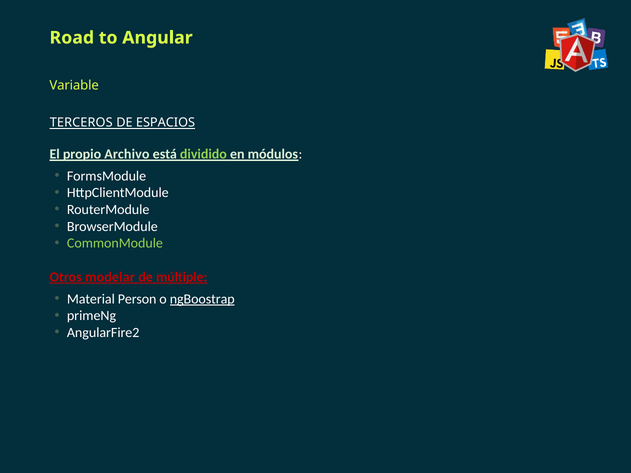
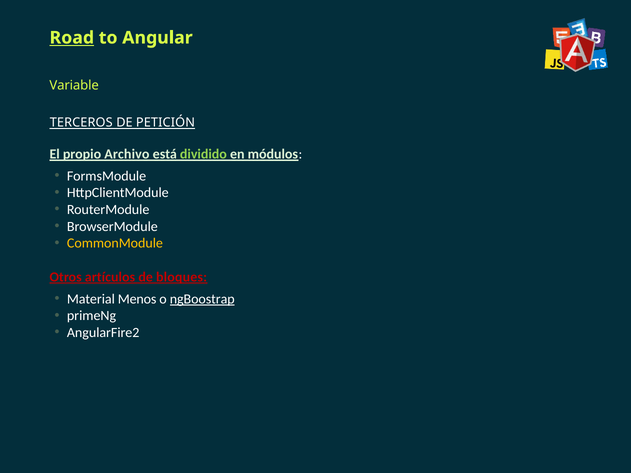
Road underline: none -> present (72, 38)
ESPACIOS: ESPACIOS -> PETICIÓN (165, 123)
CommonModule colour: light green -> yellow (115, 243)
modelar: modelar -> artículos (110, 277)
múltiple: múltiple -> bloques (182, 277)
Person: Person -> Menos (137, 299)
